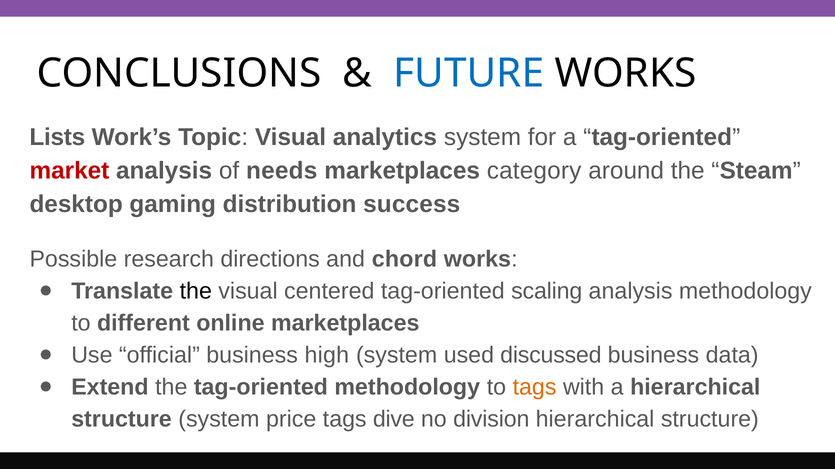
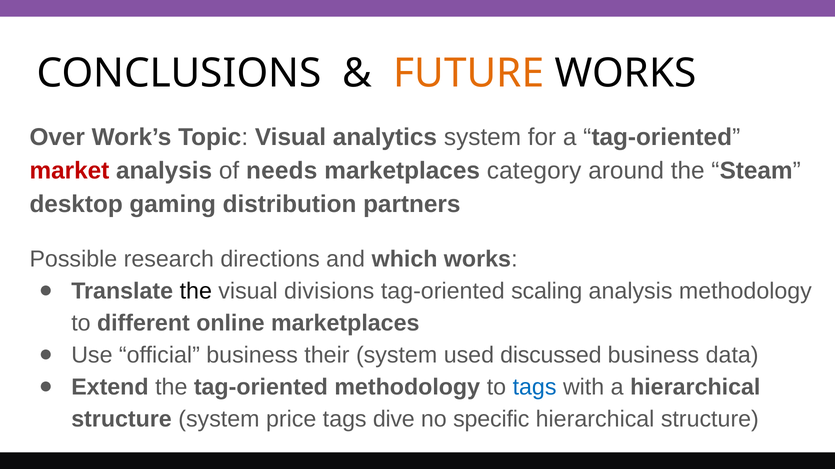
FUTURE colour: blue -> orange (469, 74)
Lists: Lists -> Over (57, 137)
success: success -> partners (412, 204)
chord: chord -> which (405, 259)
centered: centered -> divisions (329, 291)
high: high -> their (327, 356)
tags colour: orange -> blue (535, 388)
division: division -> specific (491, 420)
